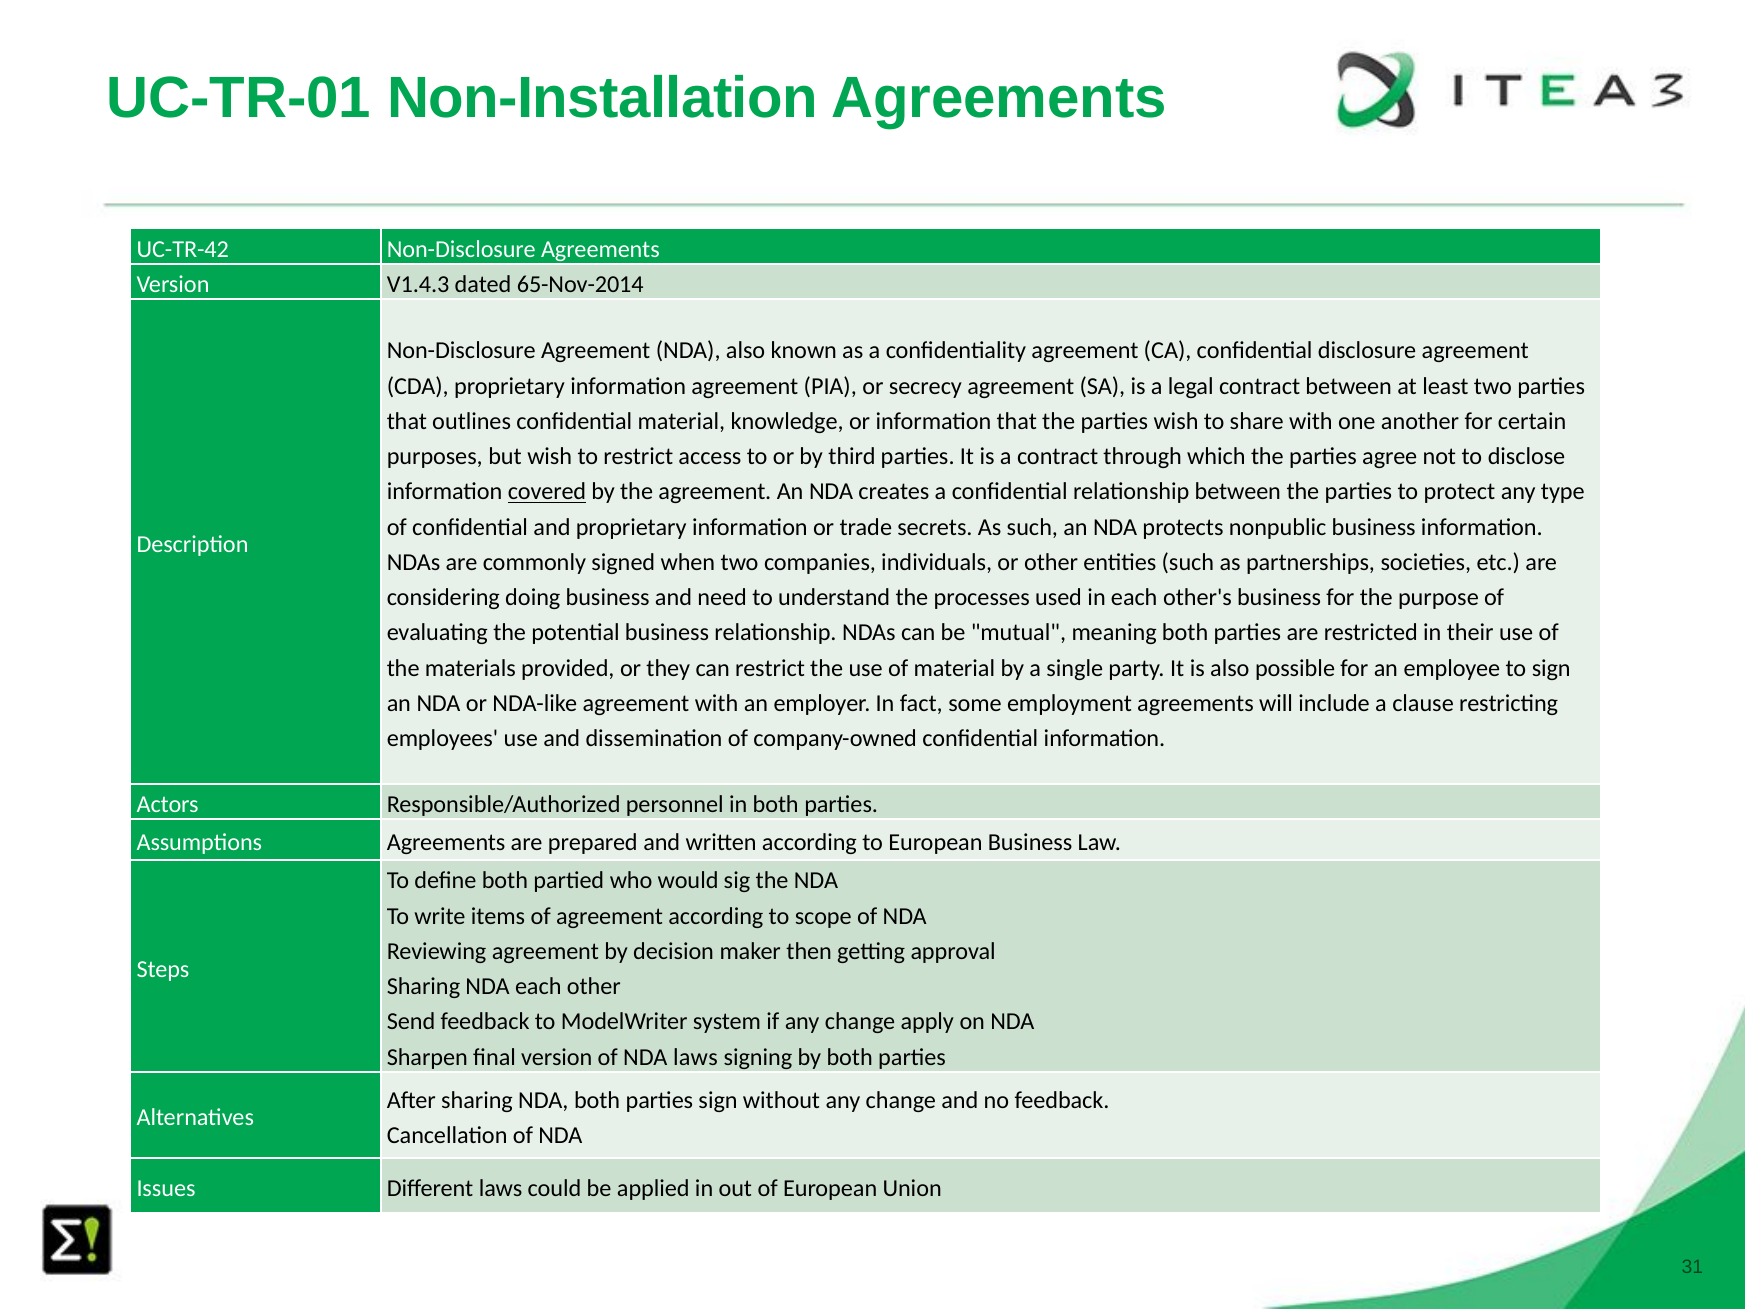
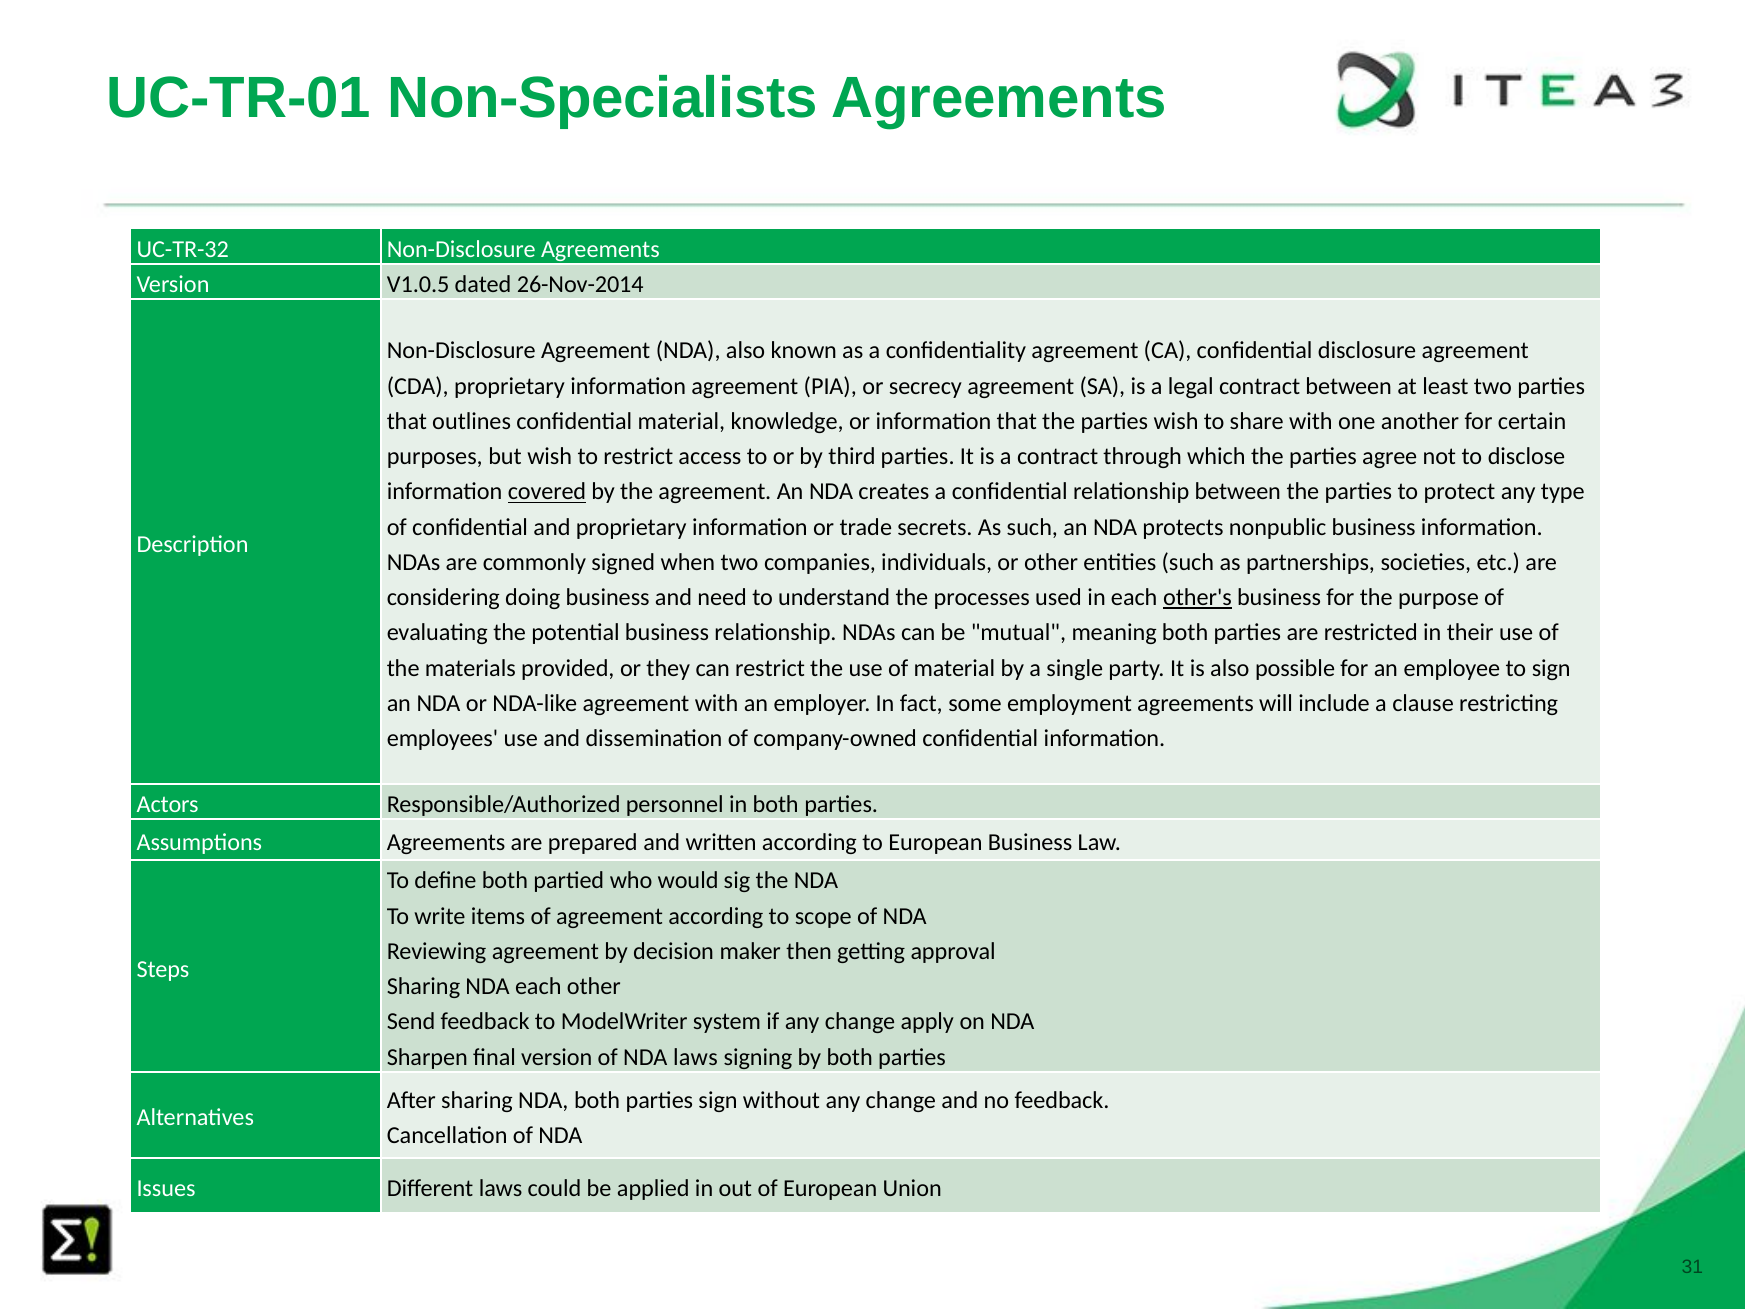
Non-Installation: Non-Installation -> Non-Specialists (603, 98)
UC-TR-42: UC-TR-42 -> UC-TR-32 (183, 249)
V1.4.3: V1.4.3 -> V1.0.5 (418, 284)
65-Nov-2014: 65-Nov-2014 -> 26-Nov-2014 (580, 284)
other's underline: none -> present (1197, 597)
